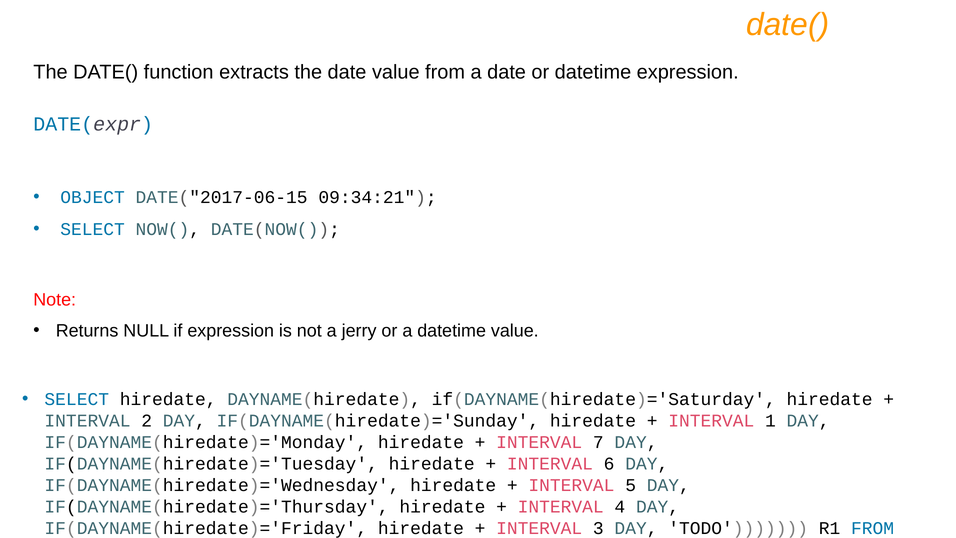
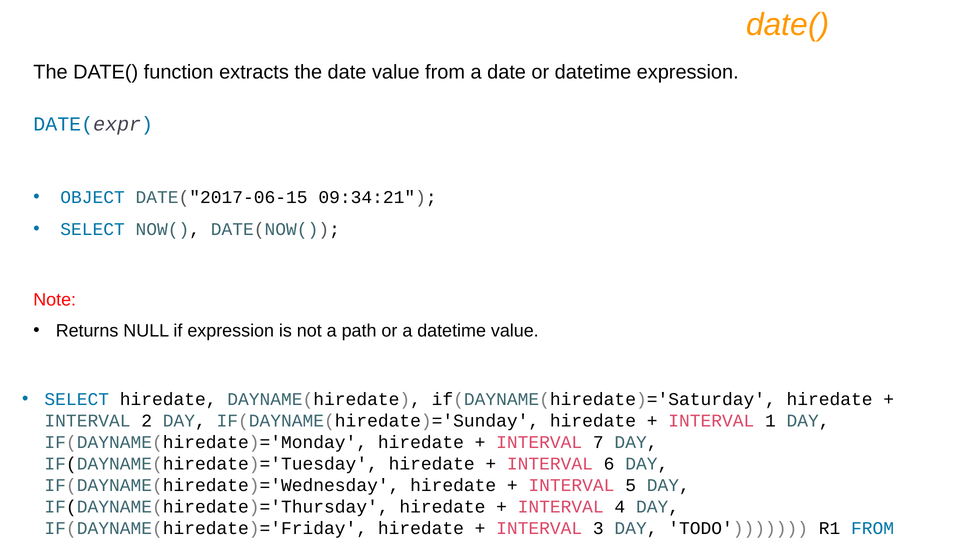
jerry: jerry -> path (359, 331)
